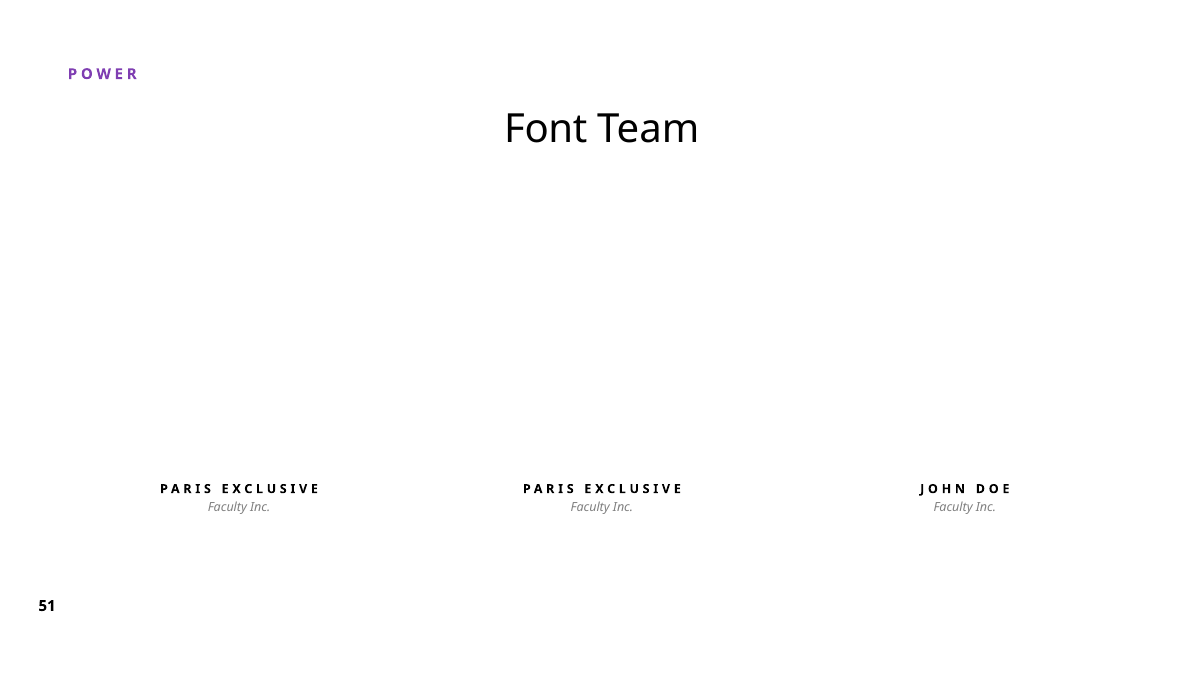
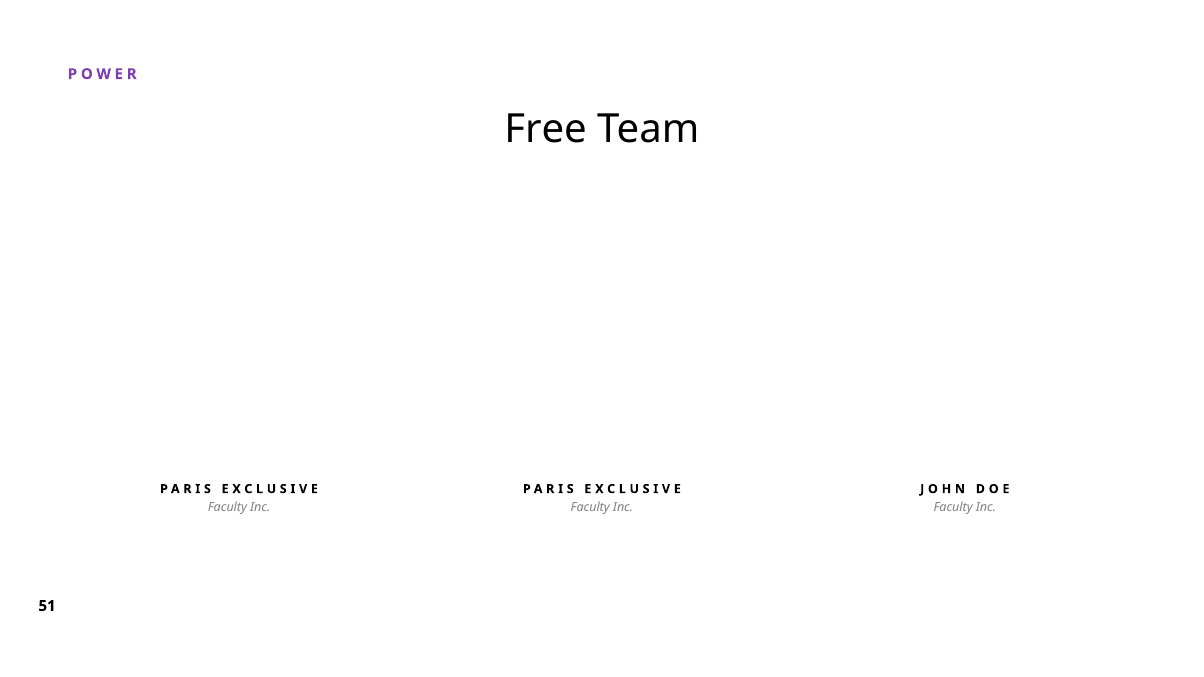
Font: Font -> Free (546, 129)
